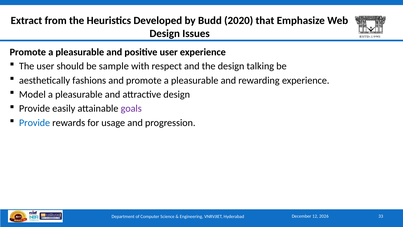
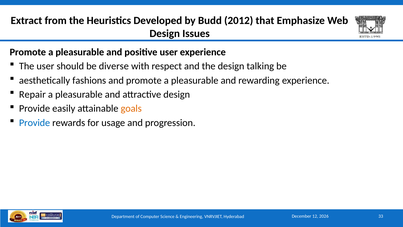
2020: 2020 -> 2012 (239, 20)
sample: sample -> diverse (114, 66)
Model: Model -> Repair (32, 94)
goals colour: purple -> orange (131, 109)
